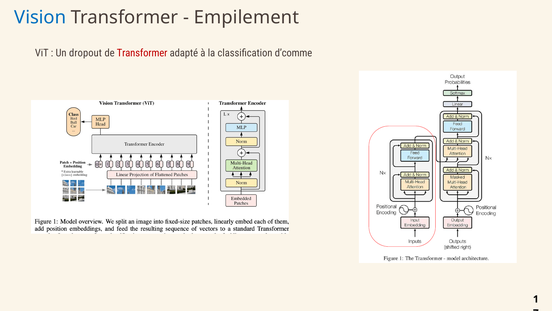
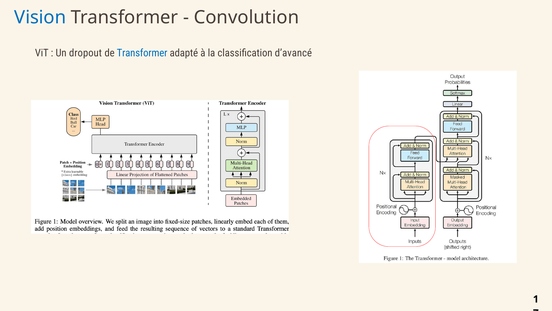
Empilement: Empilement -> Convolution (246, 17)
Transformer colour: red -> blue (142, 53)
d’comme: d’comme -> d’avancé (293, 53)
